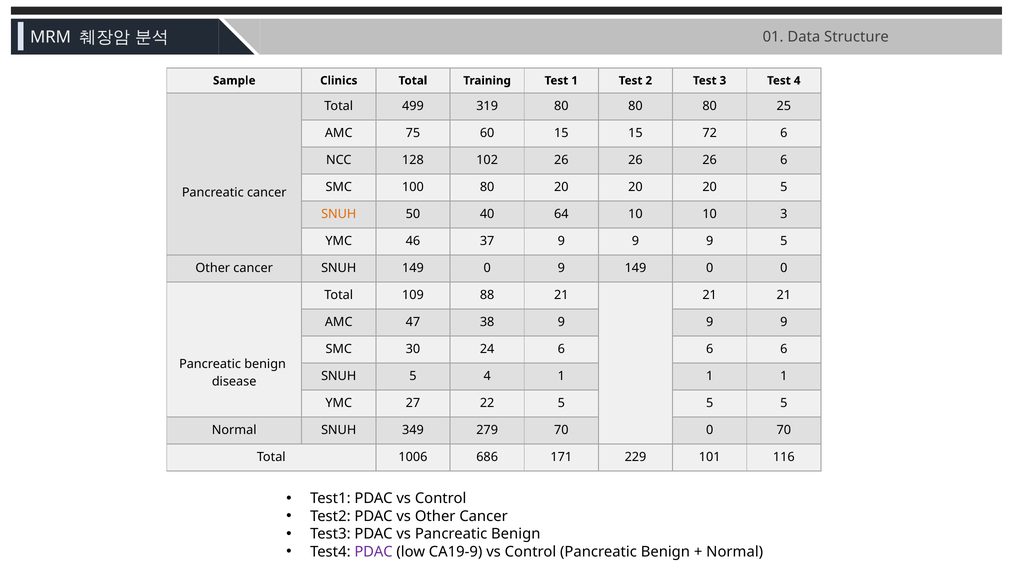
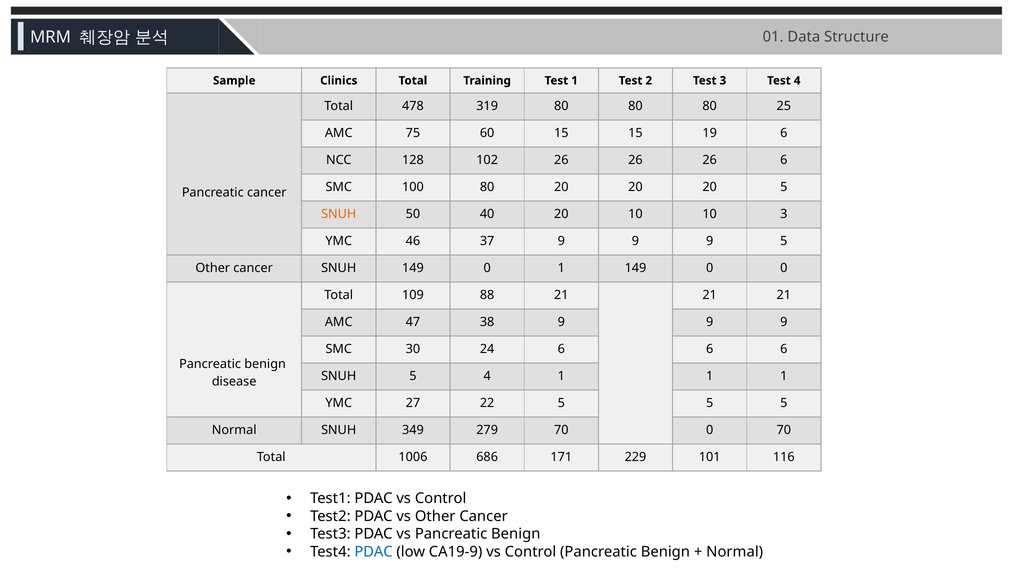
499: 499 -> 478 (413, 106)
72: 72 -> 19 (710, 133)
40 64: 64 -> 20 (561, 214)
0 9: 9 -> 1 (561, 268)
PDAC colour: purple -> blue (374, 552)
